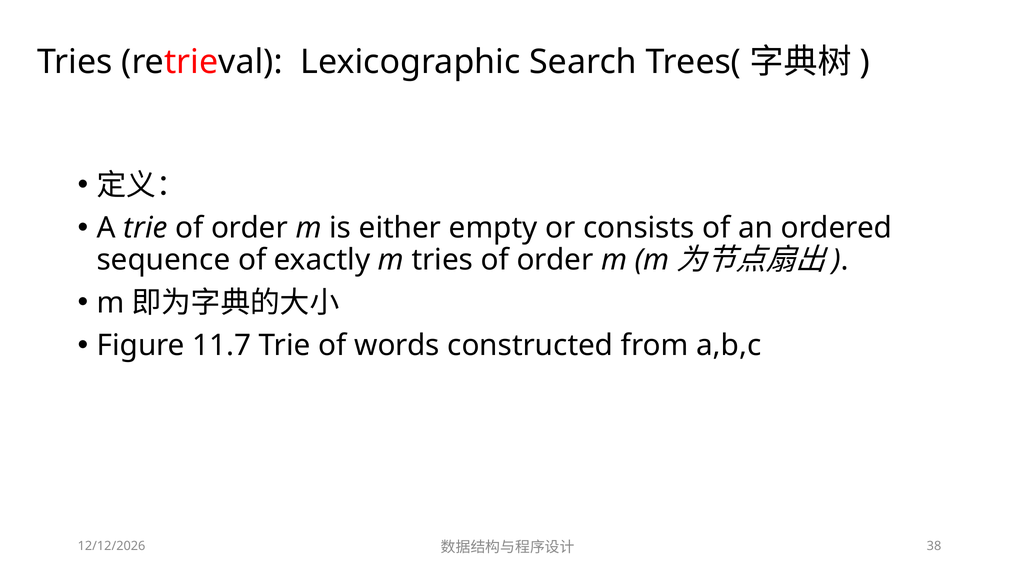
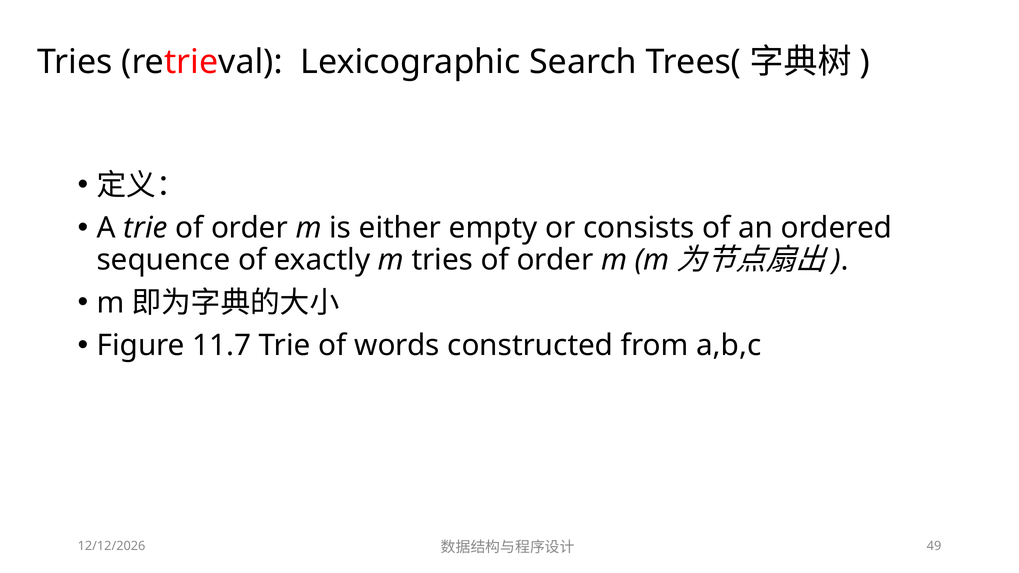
38: 38 -> 49 (934, 546)
